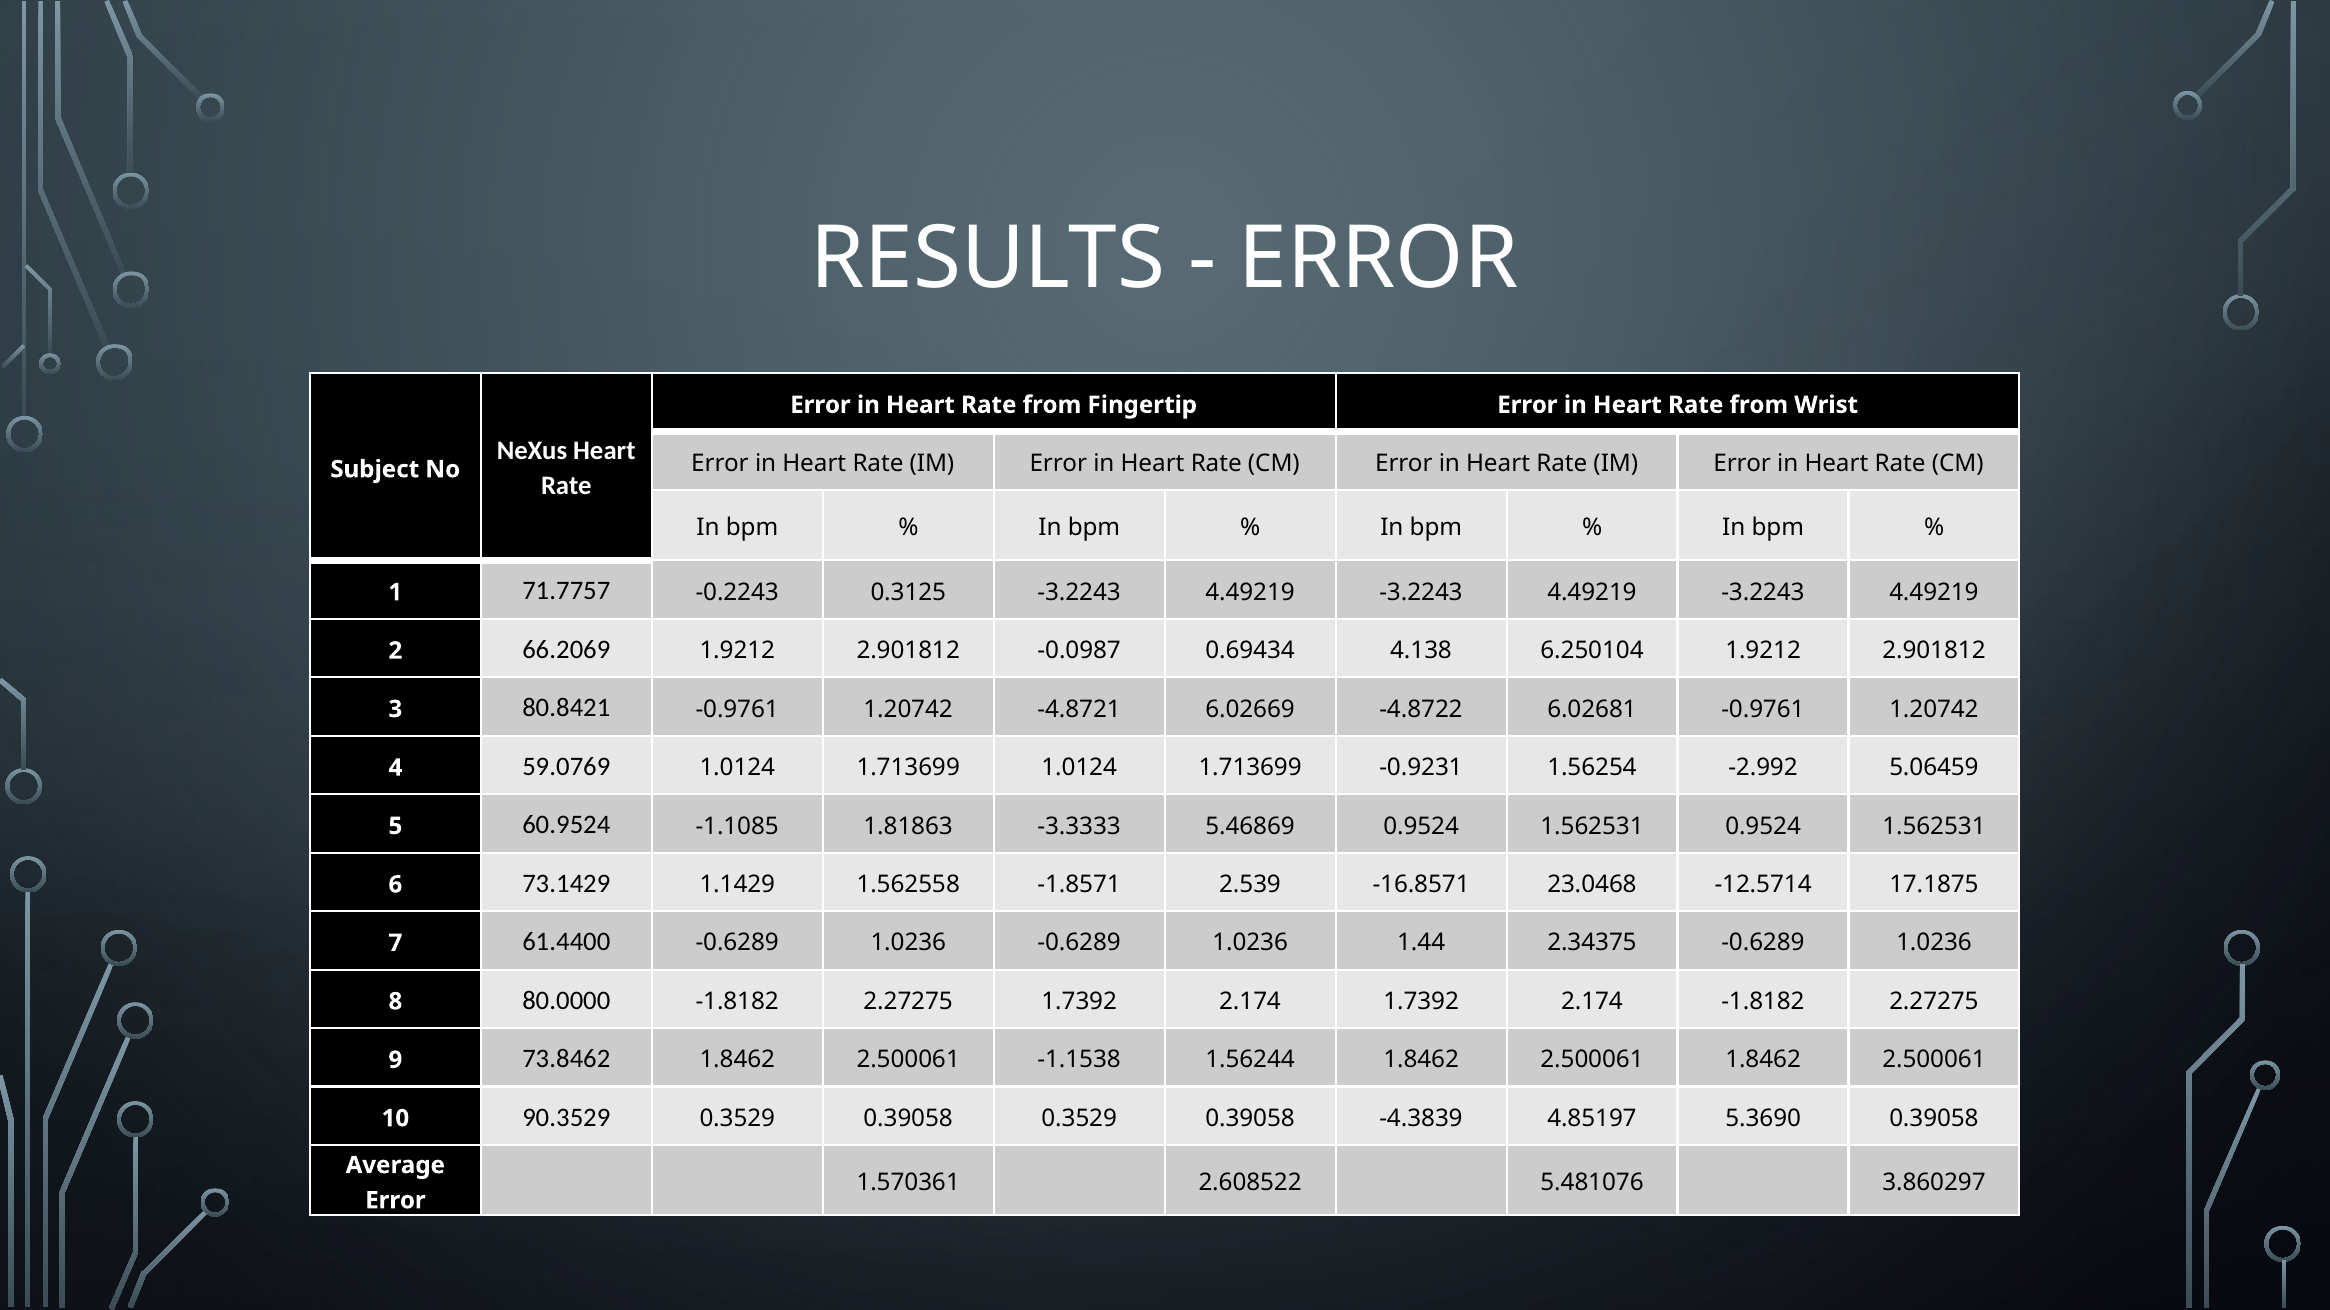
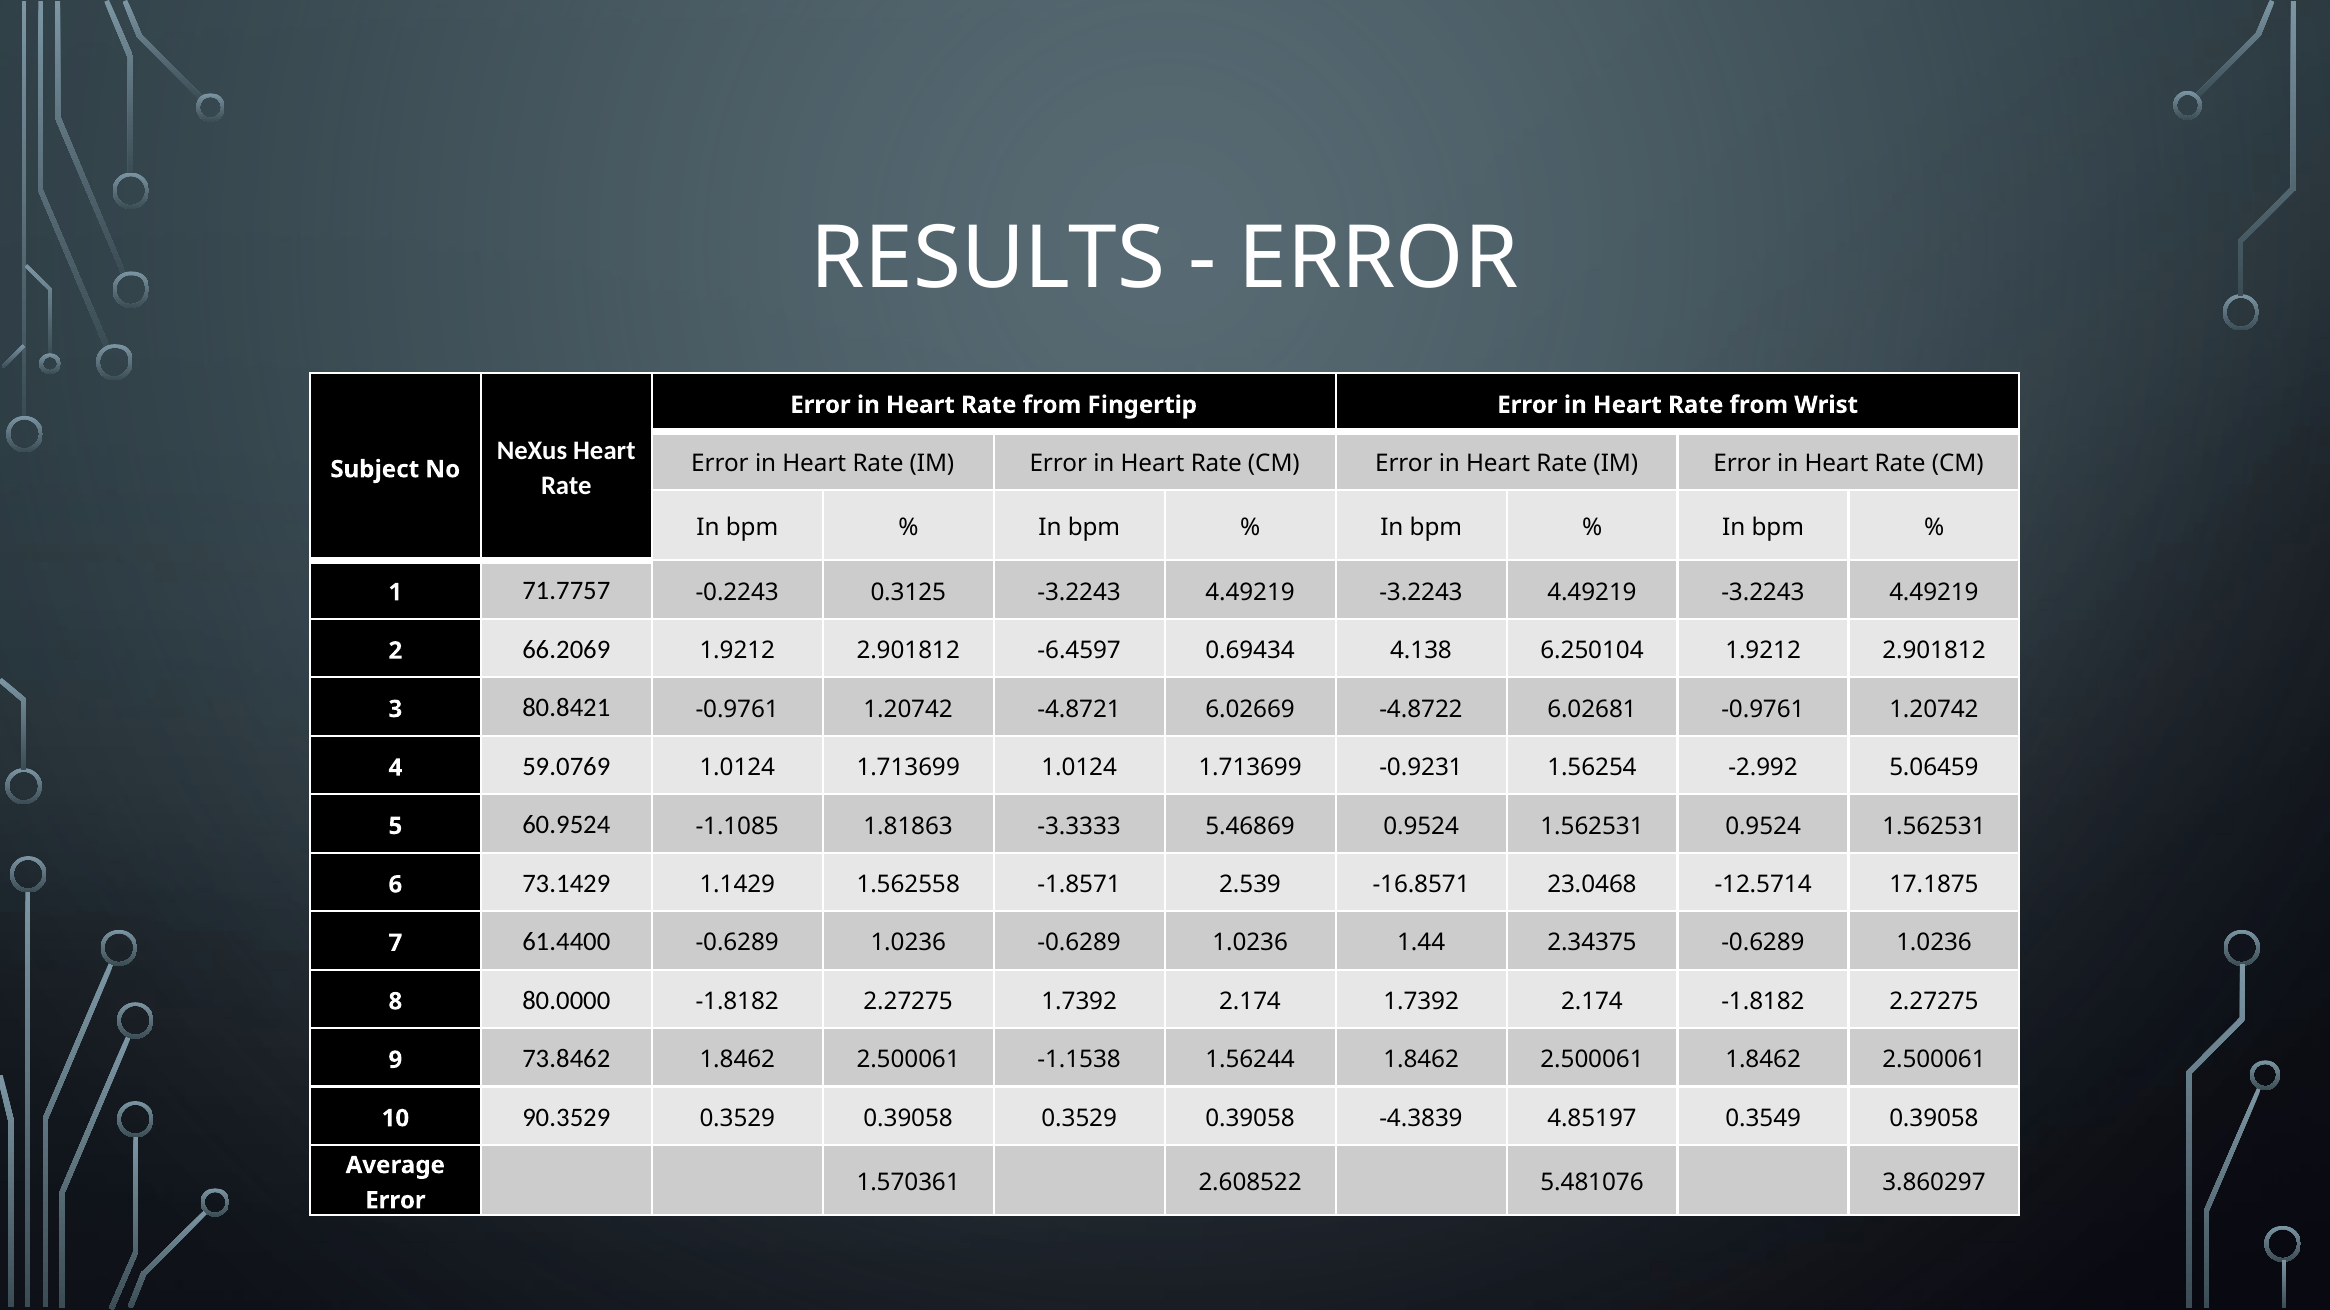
-0.0987: -0.0987 -> -6.4597 (1079, 651)
5.3690: 5.3690 -> 0.3549 (1763, 1119)
